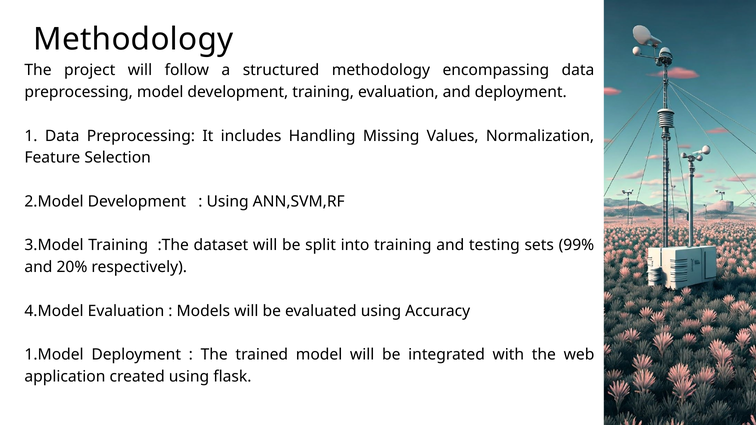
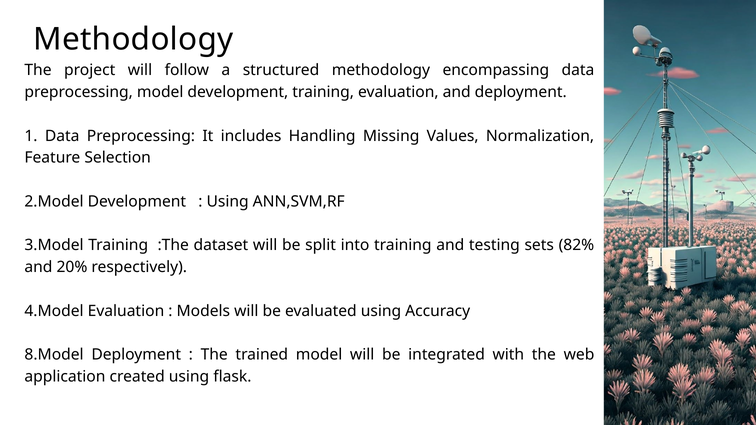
99%: 99% -> 82% (576, 245)
1.Model: 1.Model -> 8.Model (54, 355)
